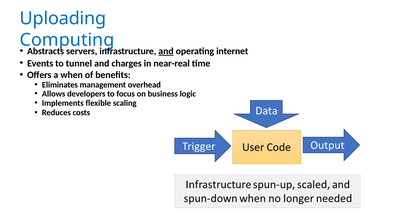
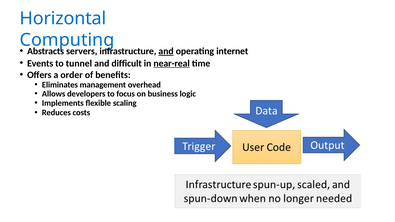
Uploading: Uploading -> Horizontal (63, 19)
charges: charges -> difficult (127, 63)
near-real underline: none -> present (172, 63)
when: when -> order (72, 75)
